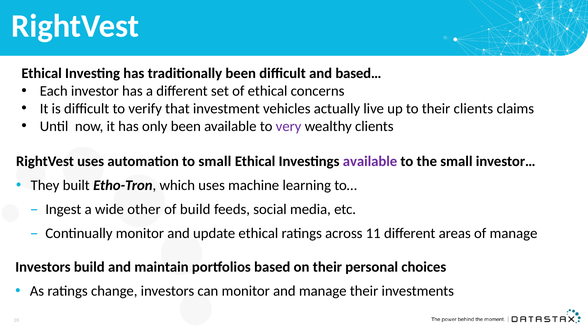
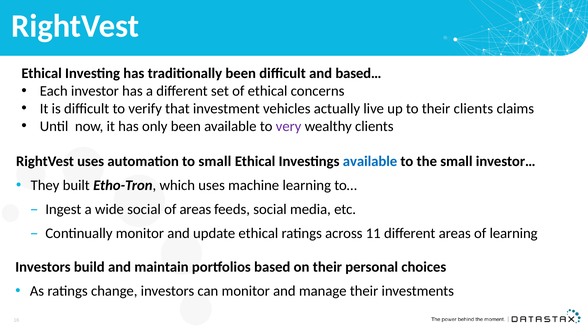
available colour: purple -> blue (370, 161)
wide other: other -> social (144, 209)
of build: build -> areas (195, 209)
of manage: manage -> learning (514, 233)
